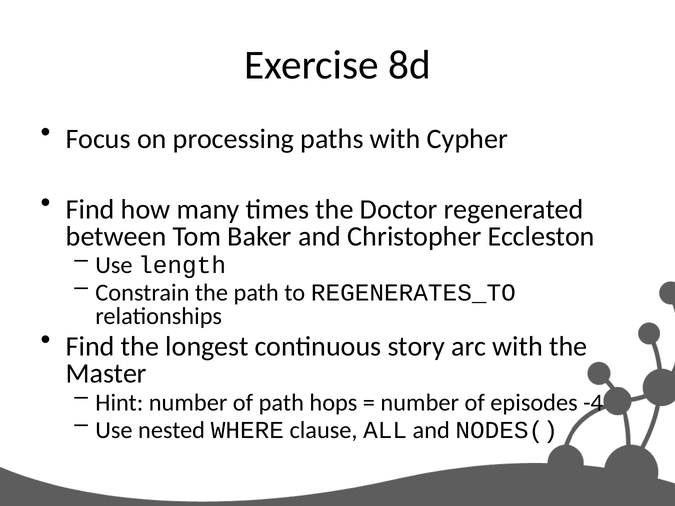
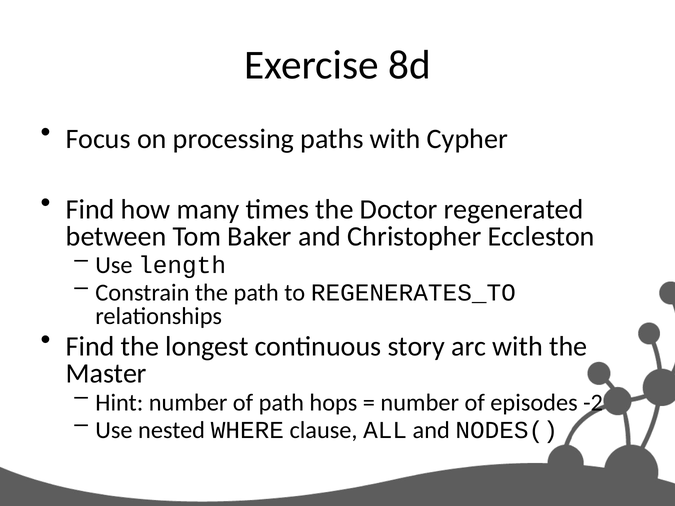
-4: -4 -> -2 (593, 403)
